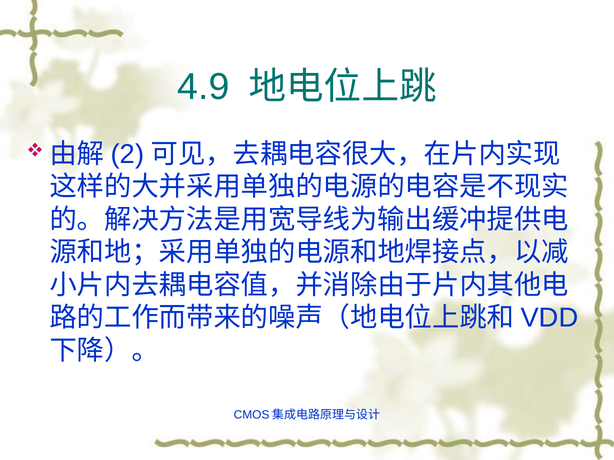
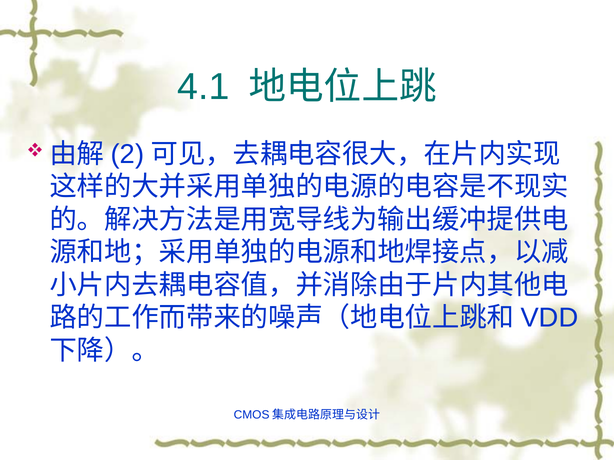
4.9: 4.9 -> 4.1 (203, 87)
